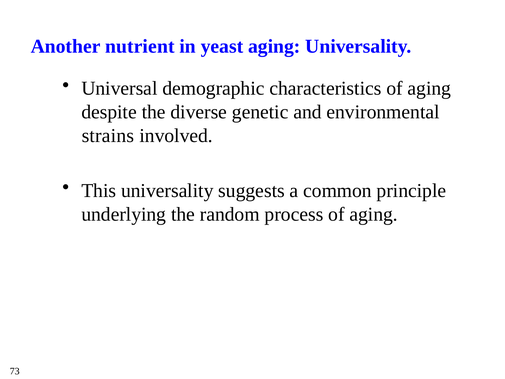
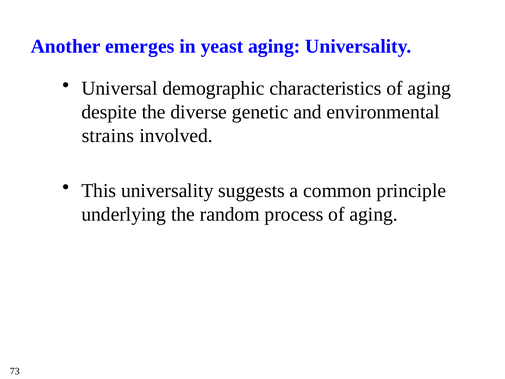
nutrient: nutrient -> emerges (140, 46)
